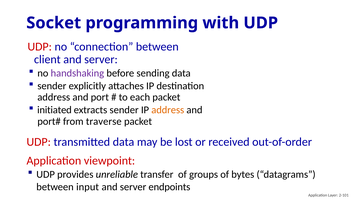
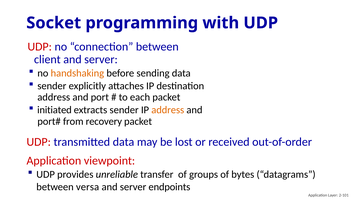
handshaking colour: purple -> orange (77, 73)
traverse: traverse -> recovery (104, 121)
input: input -> versa (88, 186)
